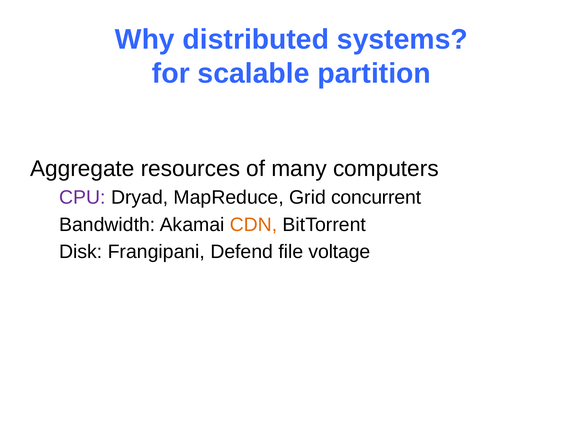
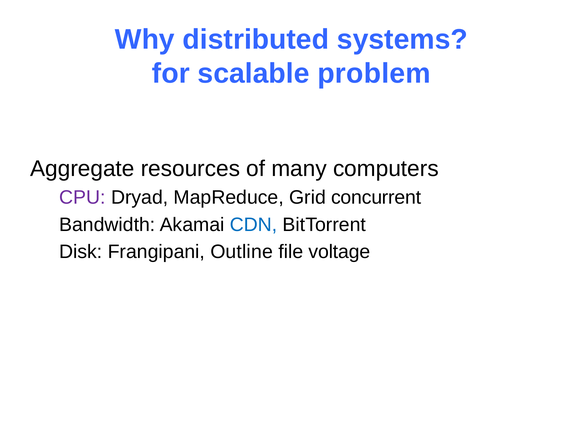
partition: partition -> problem (374, 73)
CDN colour: orange -> blue (254, 225)
Defend: Defend -> Outline (242, 252)
